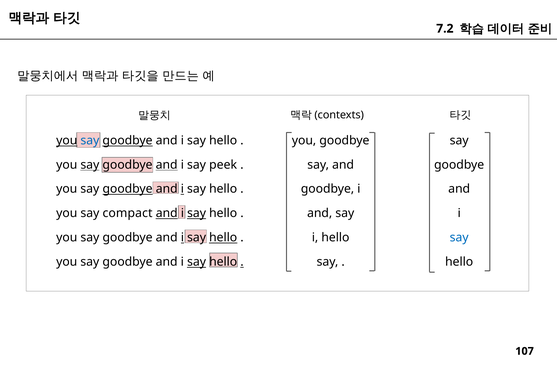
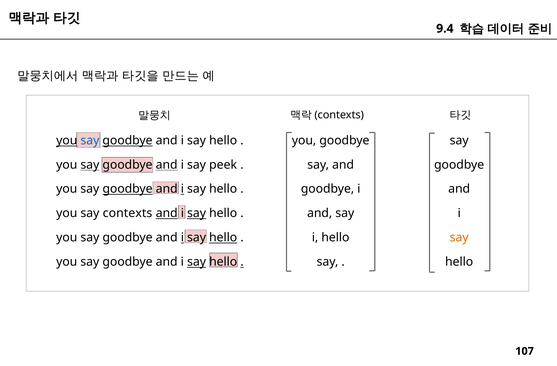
7.2: 7.2 -> 9.4 (445, 29)
compact: compact -> contexts (128, 213)
say colour: blue -> orange (459, 237)
